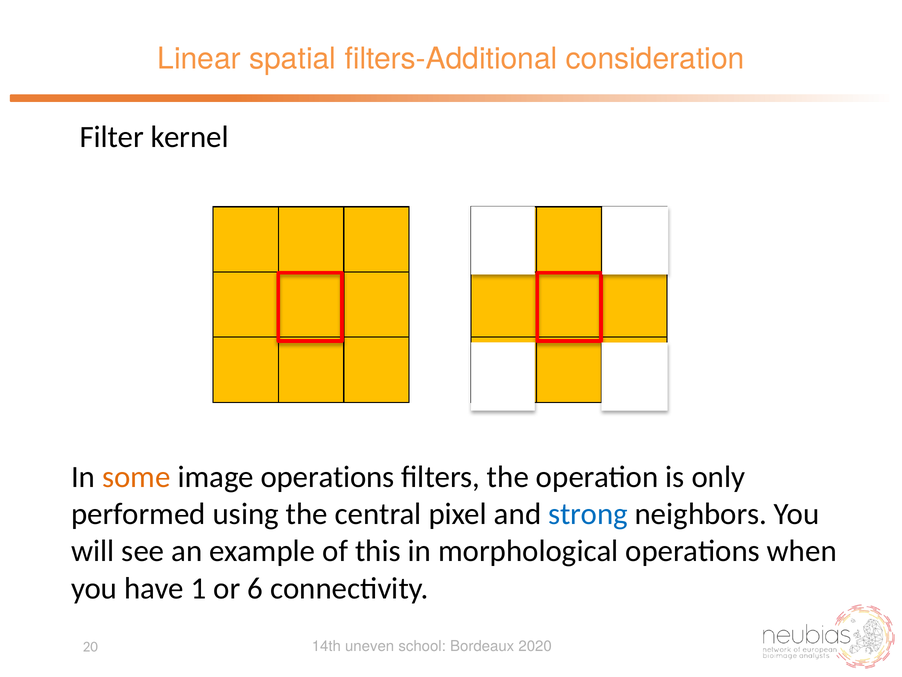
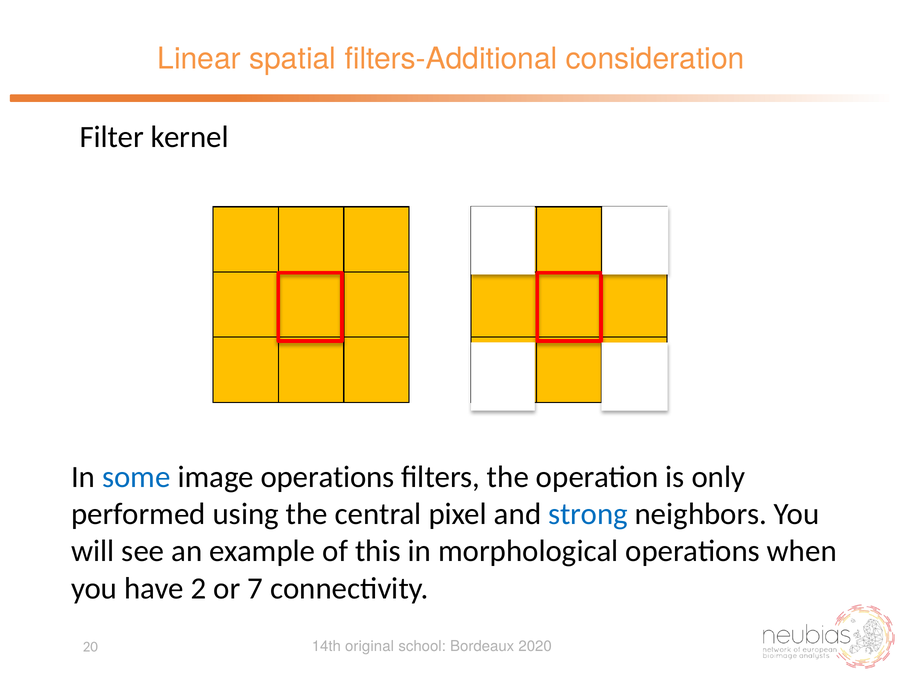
some colour: orange -> blue (136, 477)
1: 1 -> 2 (199, 588)
6: 6 -> 7 (255, 588)
uneven: uneven -> original (370, 646)
